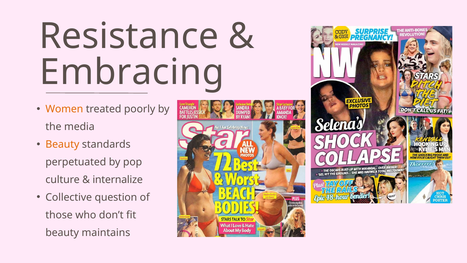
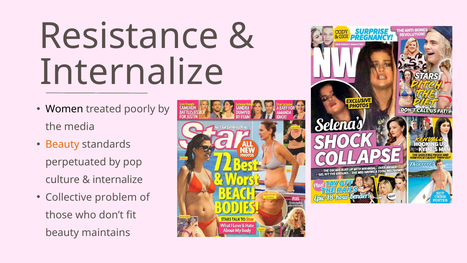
Embracing: Embracing -> Internalize (132, 72)
Women colour: orange -> black (64, 109)
question: question -> problem (116, 197)
